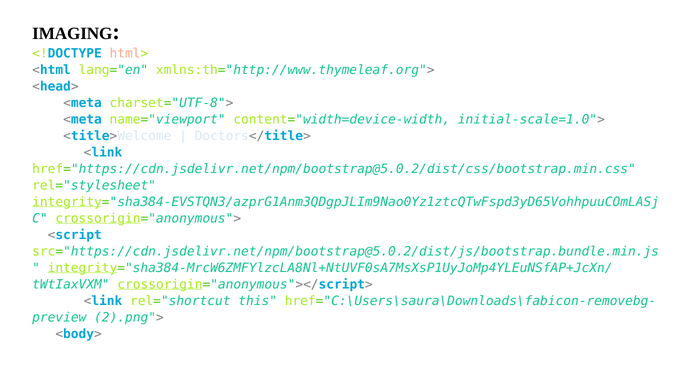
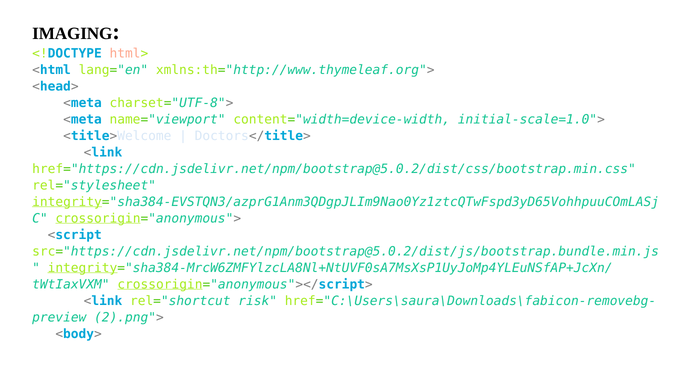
this: this -> risk (258, 301)
